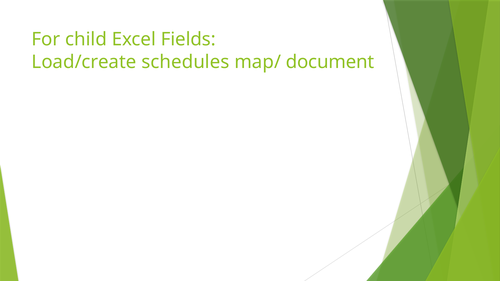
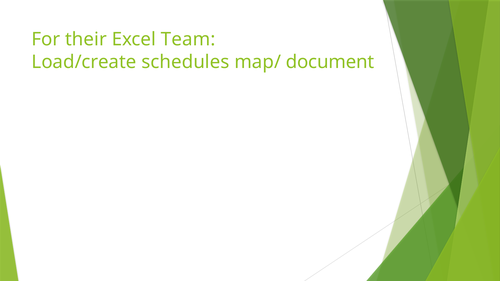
child: child -> their (86, 39)
Fields: Fields -> Team (188, 39)
